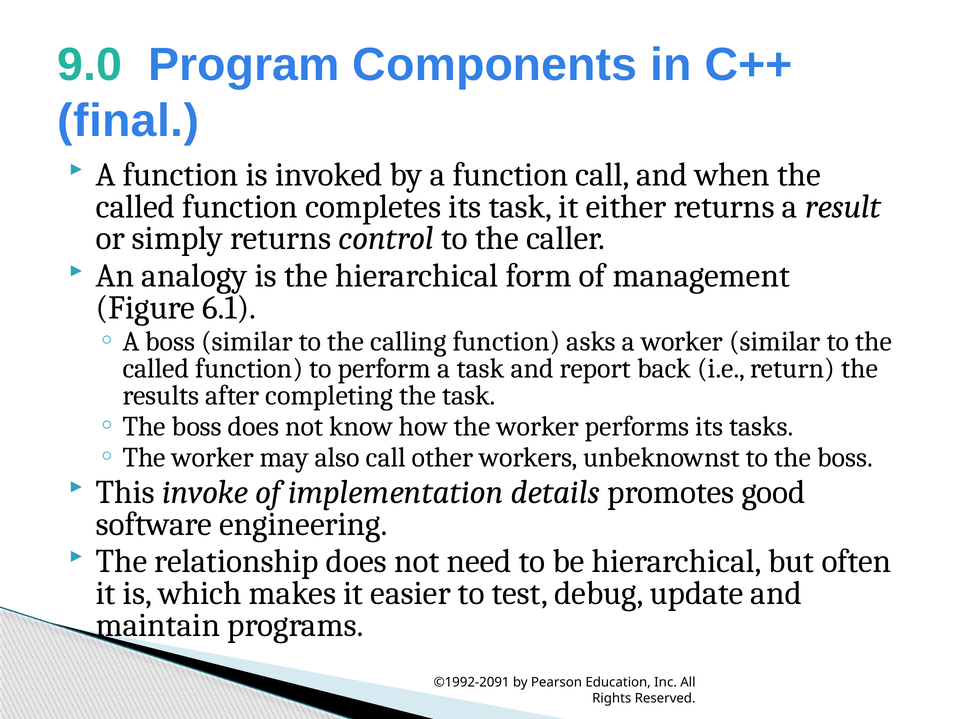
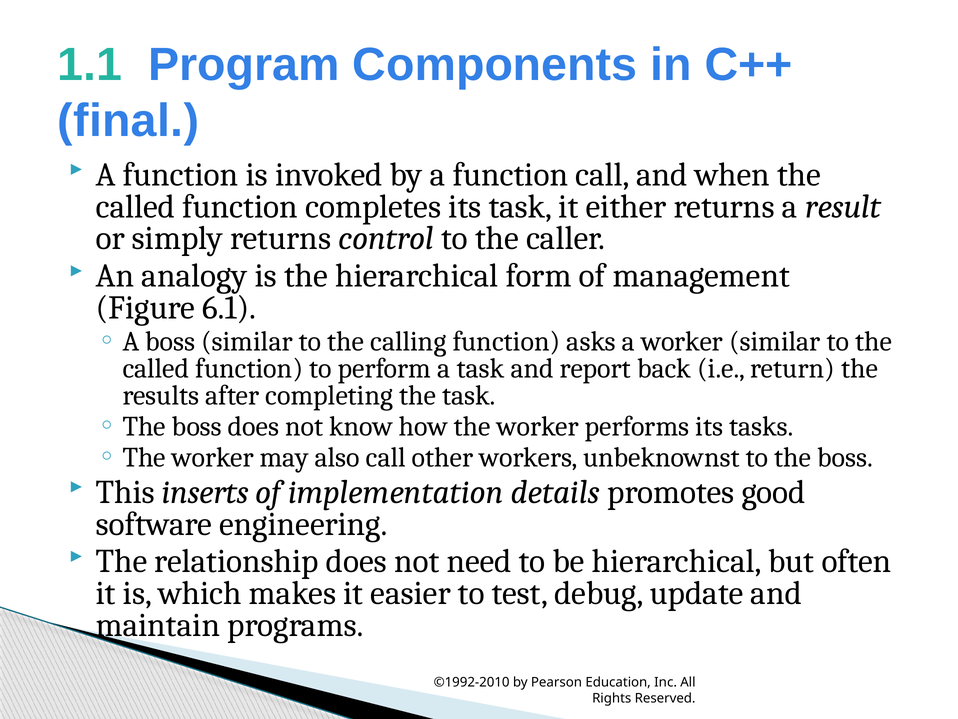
9.0: 9.0 -> 1.1 (90, 65)
invoke: invoke -> inserts (205, 492)
©1992-2091: ©1992-2091 -> ©1992-2010 (472, 682)
